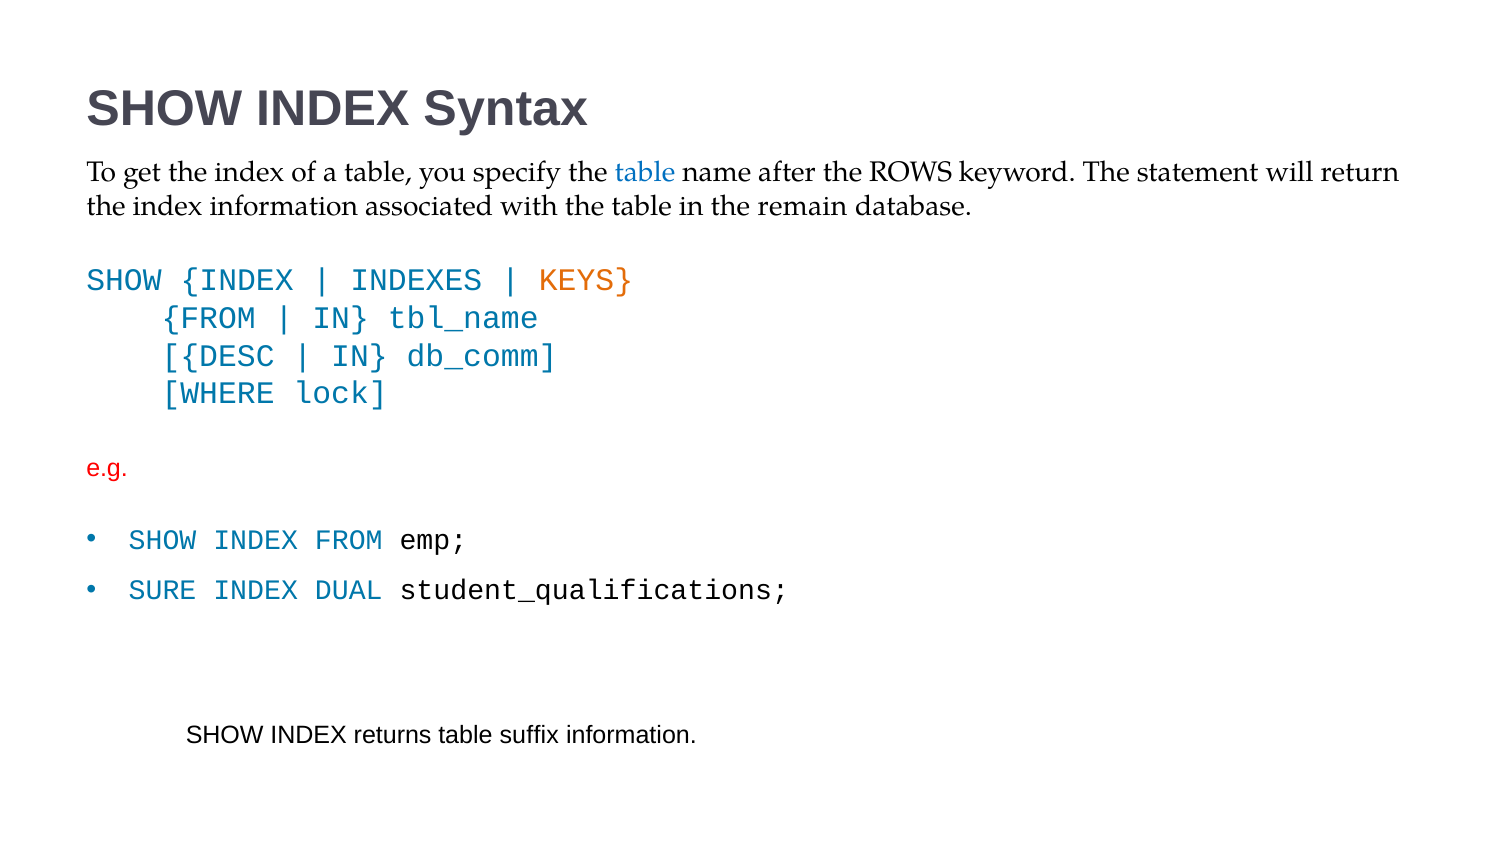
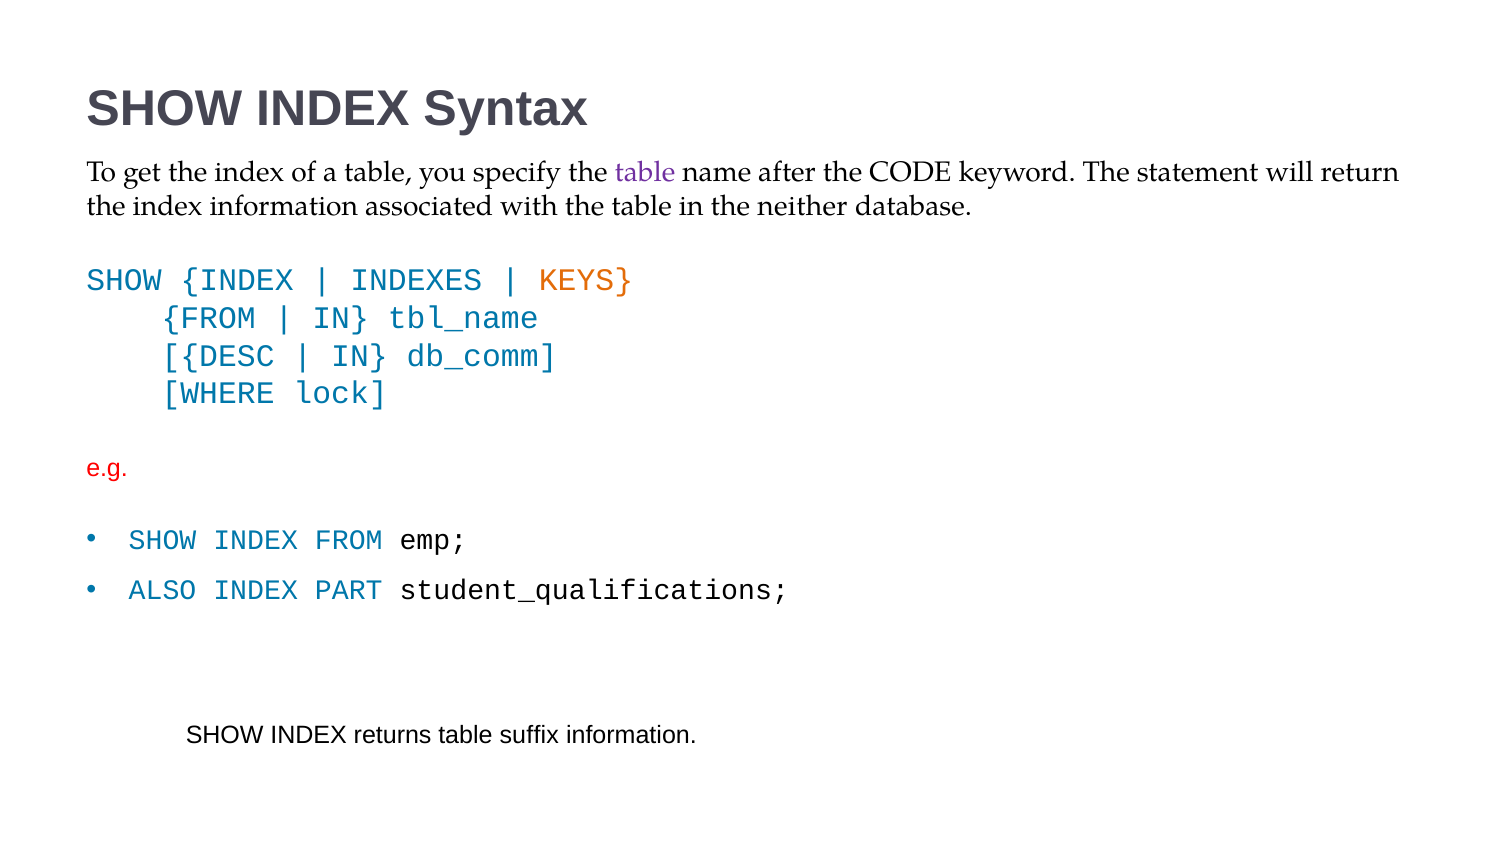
table colour: blue -> purple (645, 172)
ROWS: ROWS -> CODE (910, 172)
remain: remain -> neither (802, 206)
SURE: SURE -> ALSO (163, 591)
DUAL: DUAL -> PART (349, 591)
